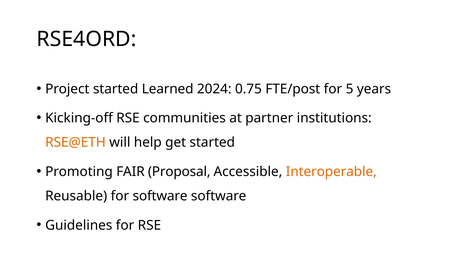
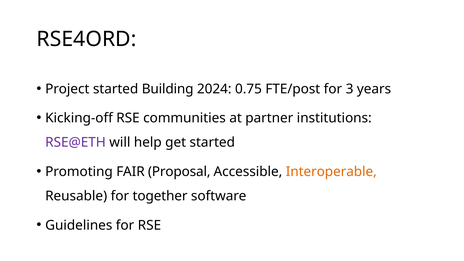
Learned: Learned -> Building (168, 89)
5: 5 -> 3 (350, 89)
RSE@ETH colour: orange -> purple (76, 143)
for software: software -> together (160, 196)
